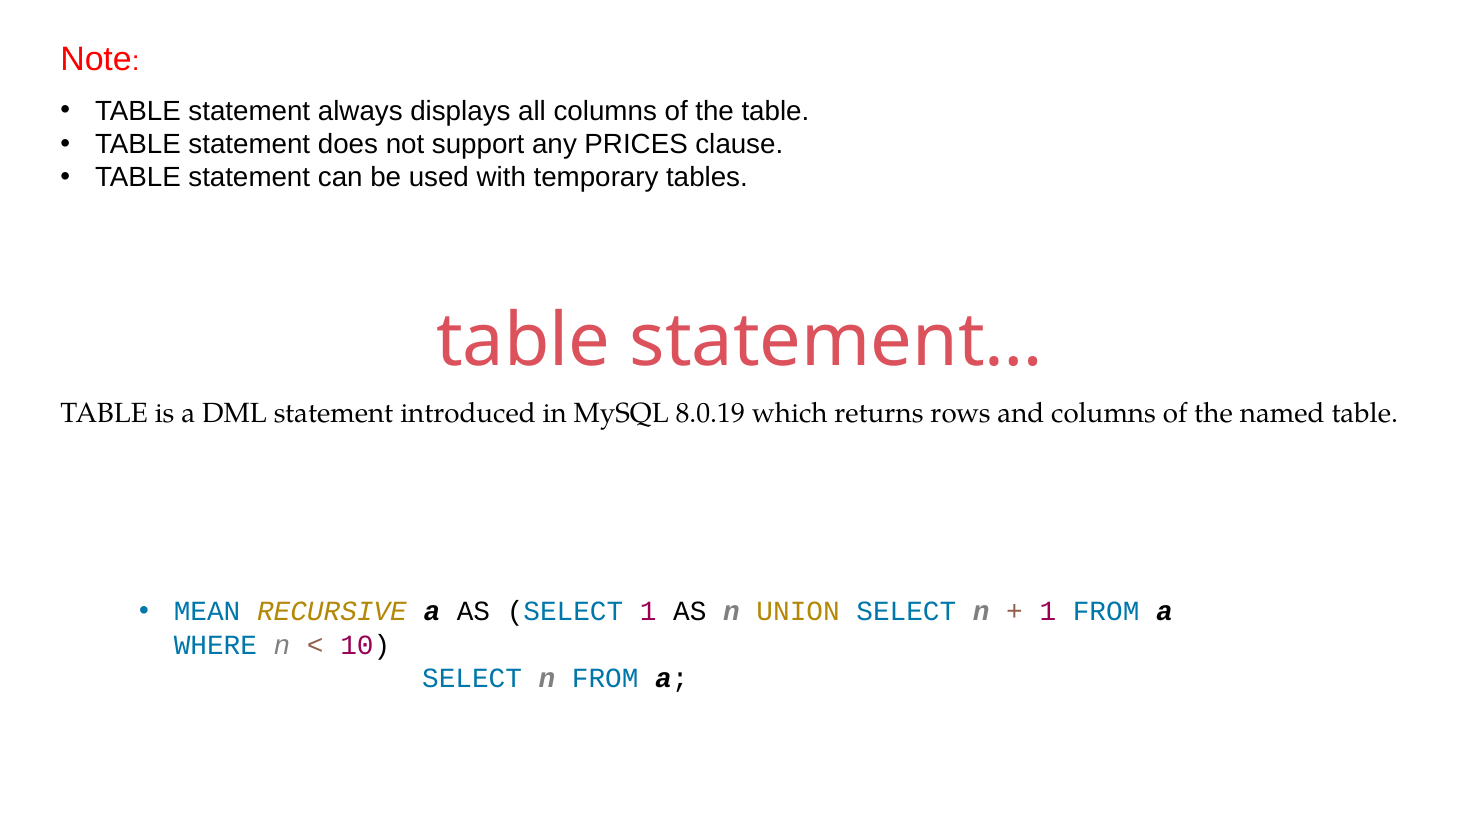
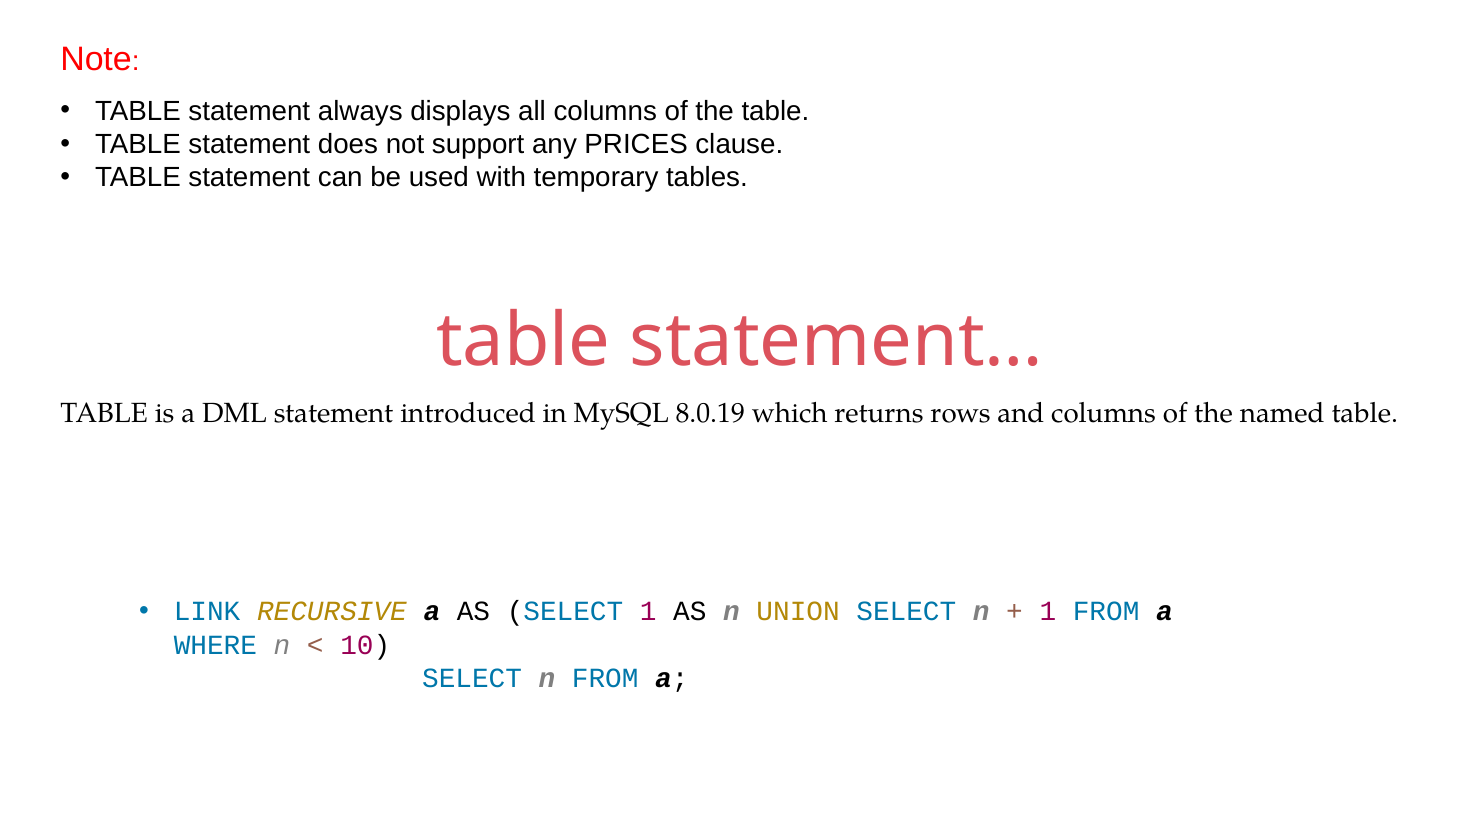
MEAN: MEAN -> LINK (207, 612)
